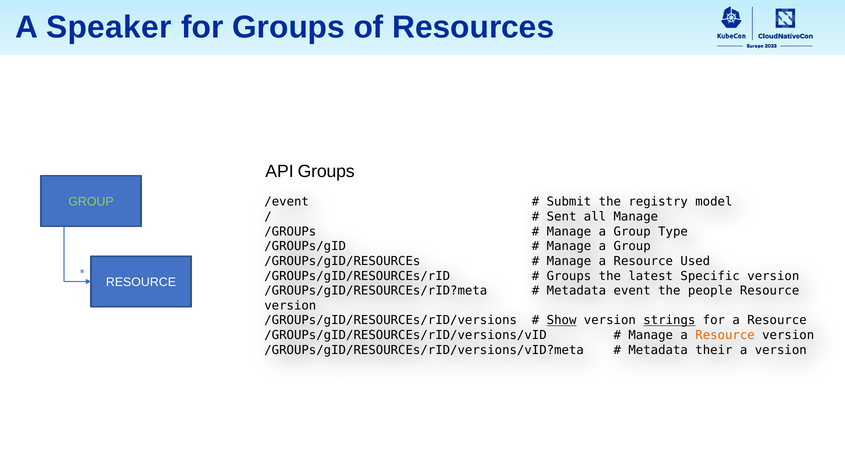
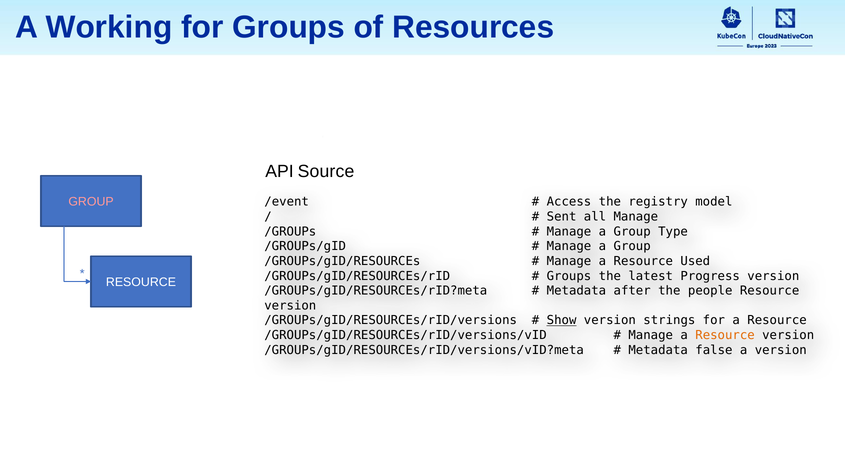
Speaker: Speaker -> Working (109, 27)
API Groups: Groups -> Source (326, 171)
GROUP colour: light green -> pink (91, 202)
Submit: Submit -> Access (569, 202)
Specific: Specific -> Progress (710, 276)
event: event -> after (632, 290)
strings underline: present -> none (669, 320)
their: their -> false (714, 350)
